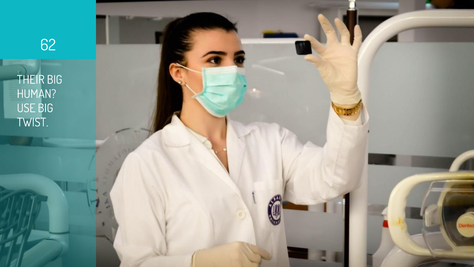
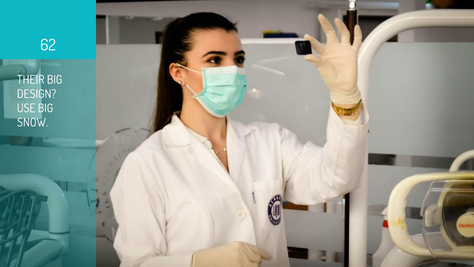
HUMAN: HUMAN -> DESIGN (37, 94)
TWIST: TWIST -> SNOW (33, 122)
